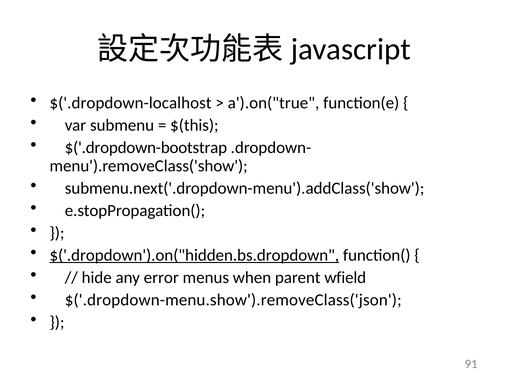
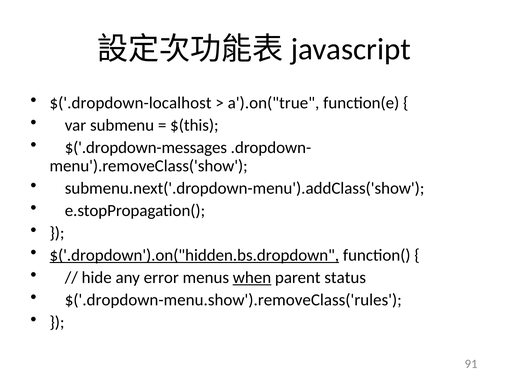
$('.dropdown-bootstrap: $('.dropdown-bootstrap -> $('.dropdown-messages (146, 147)
when underline: none -> present (252, 277)
wfield: wfield -> status (345, 277)
$('.dropdown-menu.show').removeClass('json: $('.dropdown-menu.show').removeClass('json -> $('.dropdown-menu.show').removeClass('rules (233, 300)
